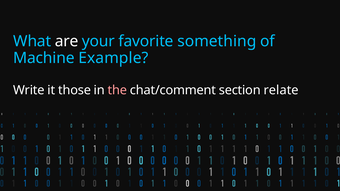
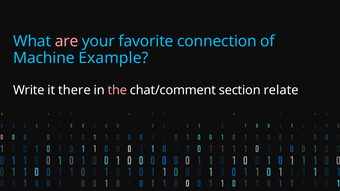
are colour: white -> pink (67, 41)
something: something -> connection (217, 41)
those: those -> there (74, 90)
